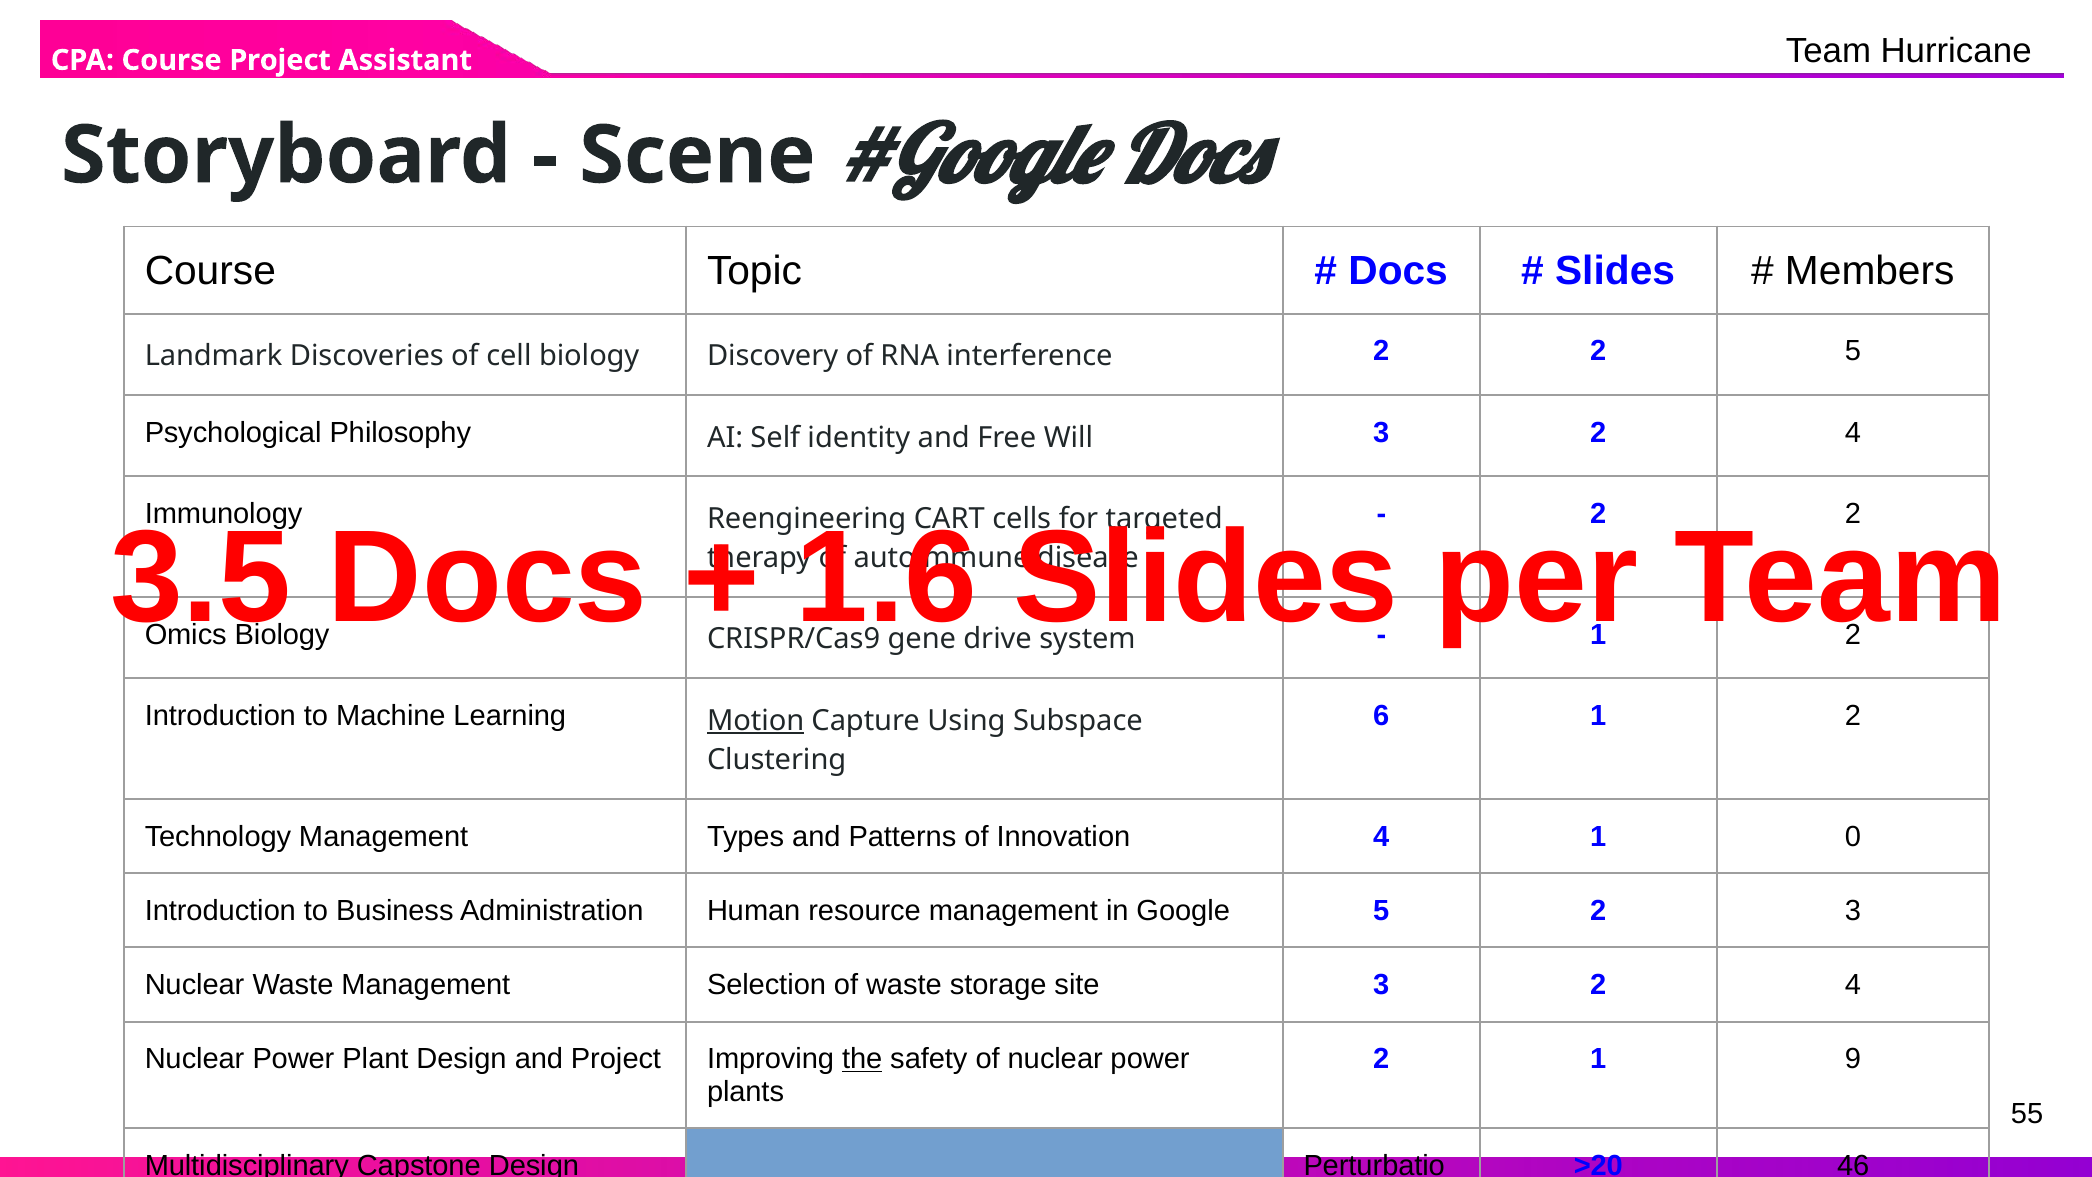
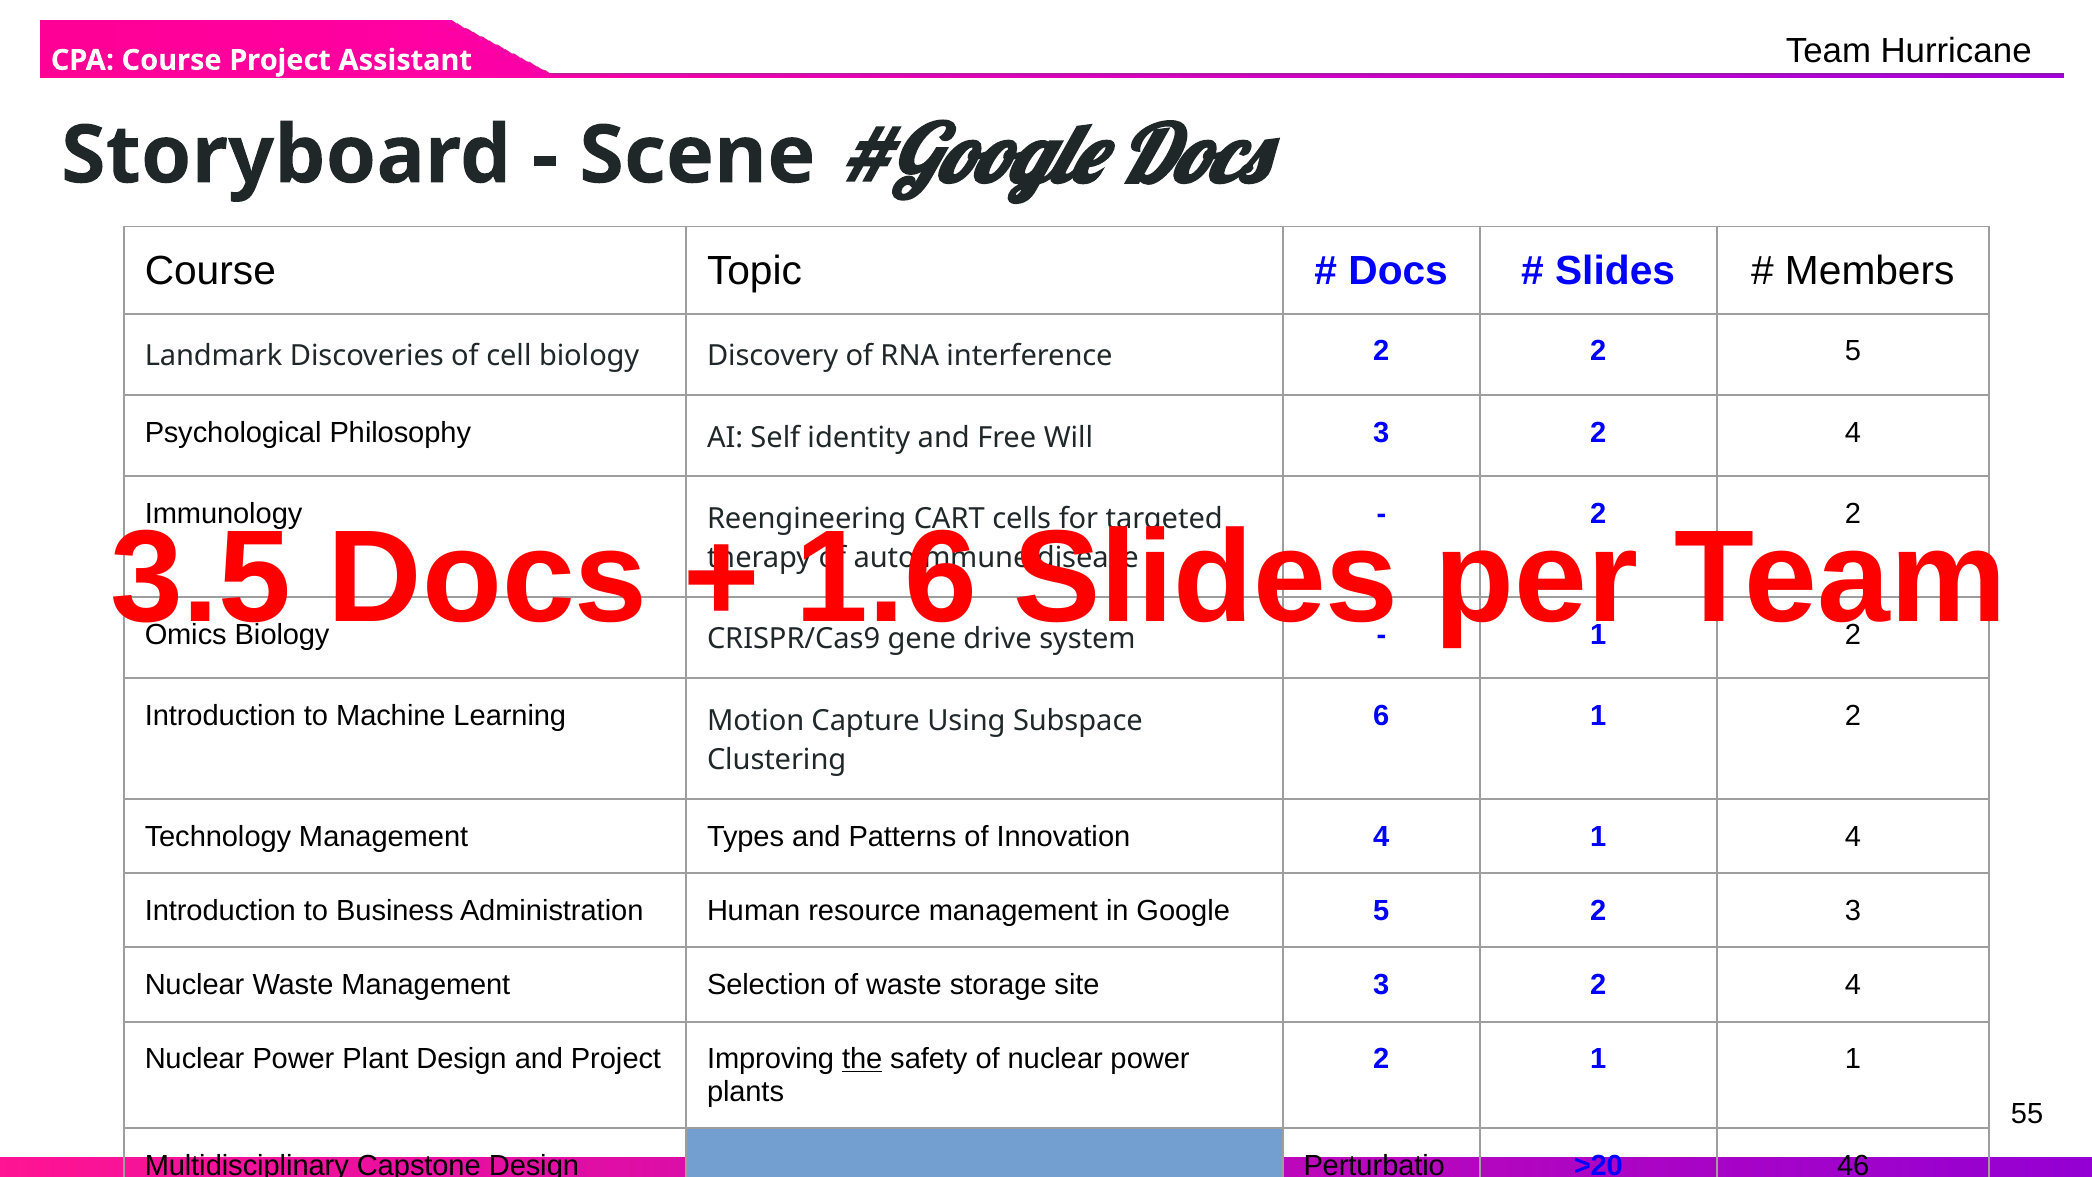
Motion underline: present -> none (756, 720)
1 0: 0 -> 4 (1853, 836)
1 9: 9 -> 1 (1853, 1059)
